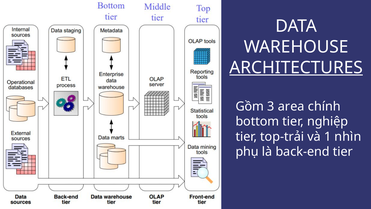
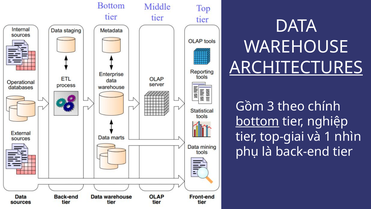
area: area -> theo (291, 106)
bottom underline: none -> present (257, 121)
top-trải: top-trải -> top-giai (282, 136)
